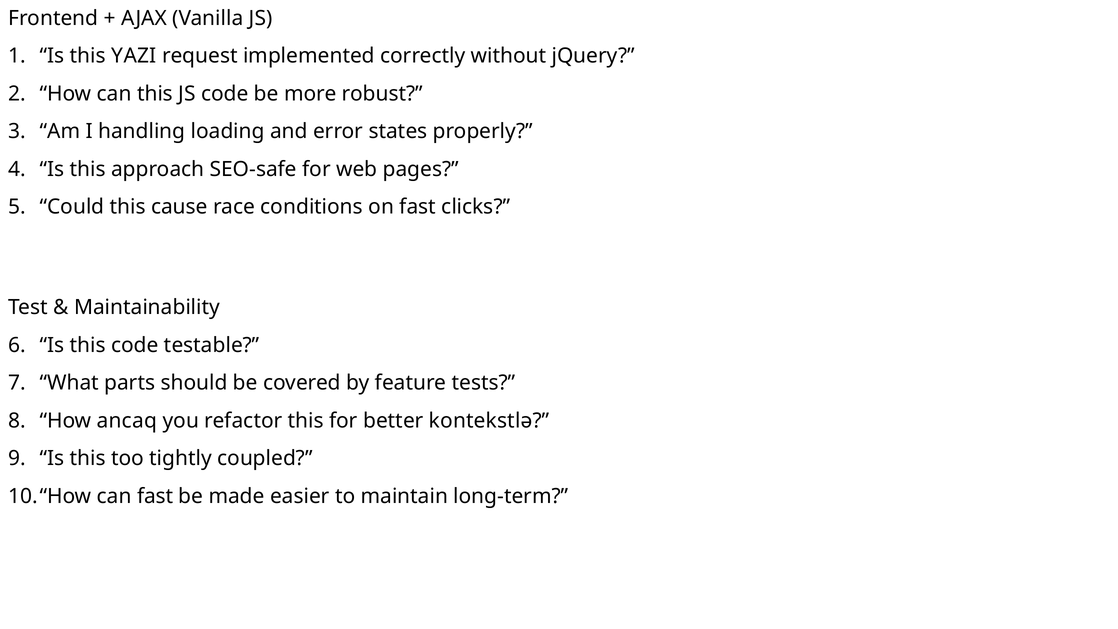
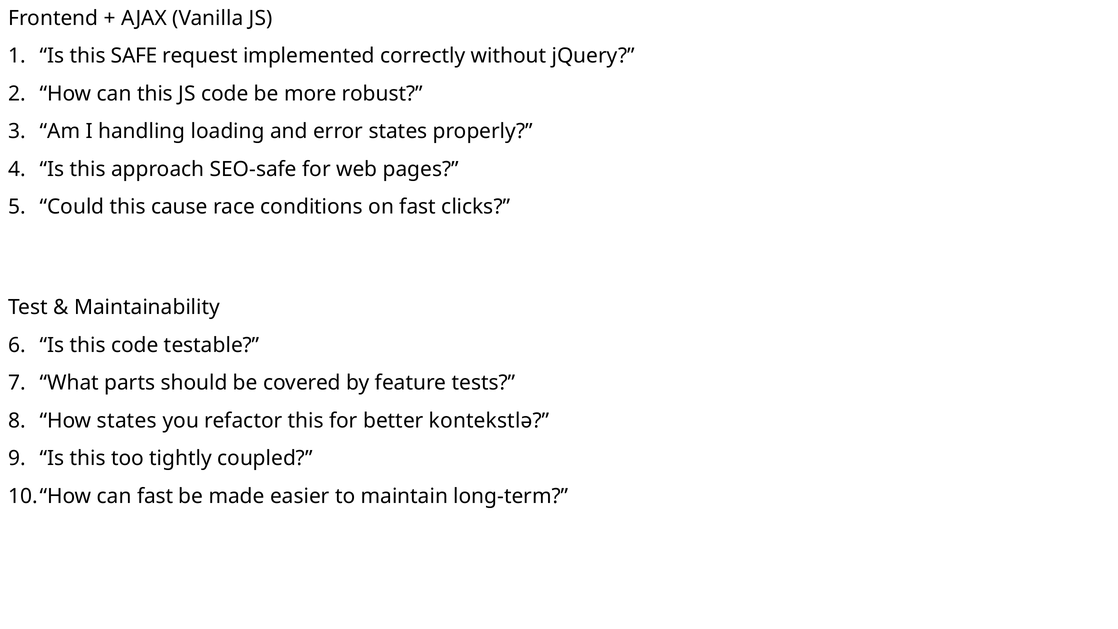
YAZI: YAZI -> SAFE (134, 56)
How ancaq: ancaq -> states (127, 421)
